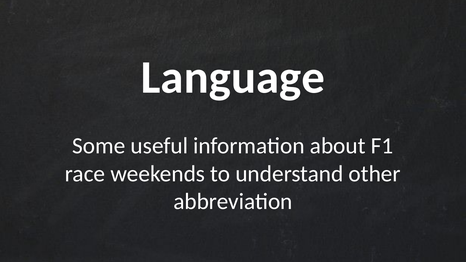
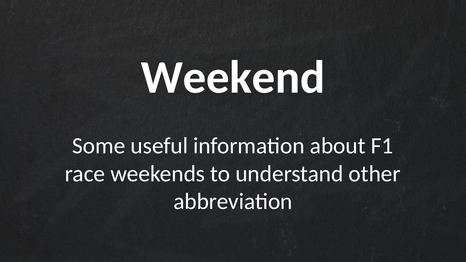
Language: Language -> Weekend (233, 78)
